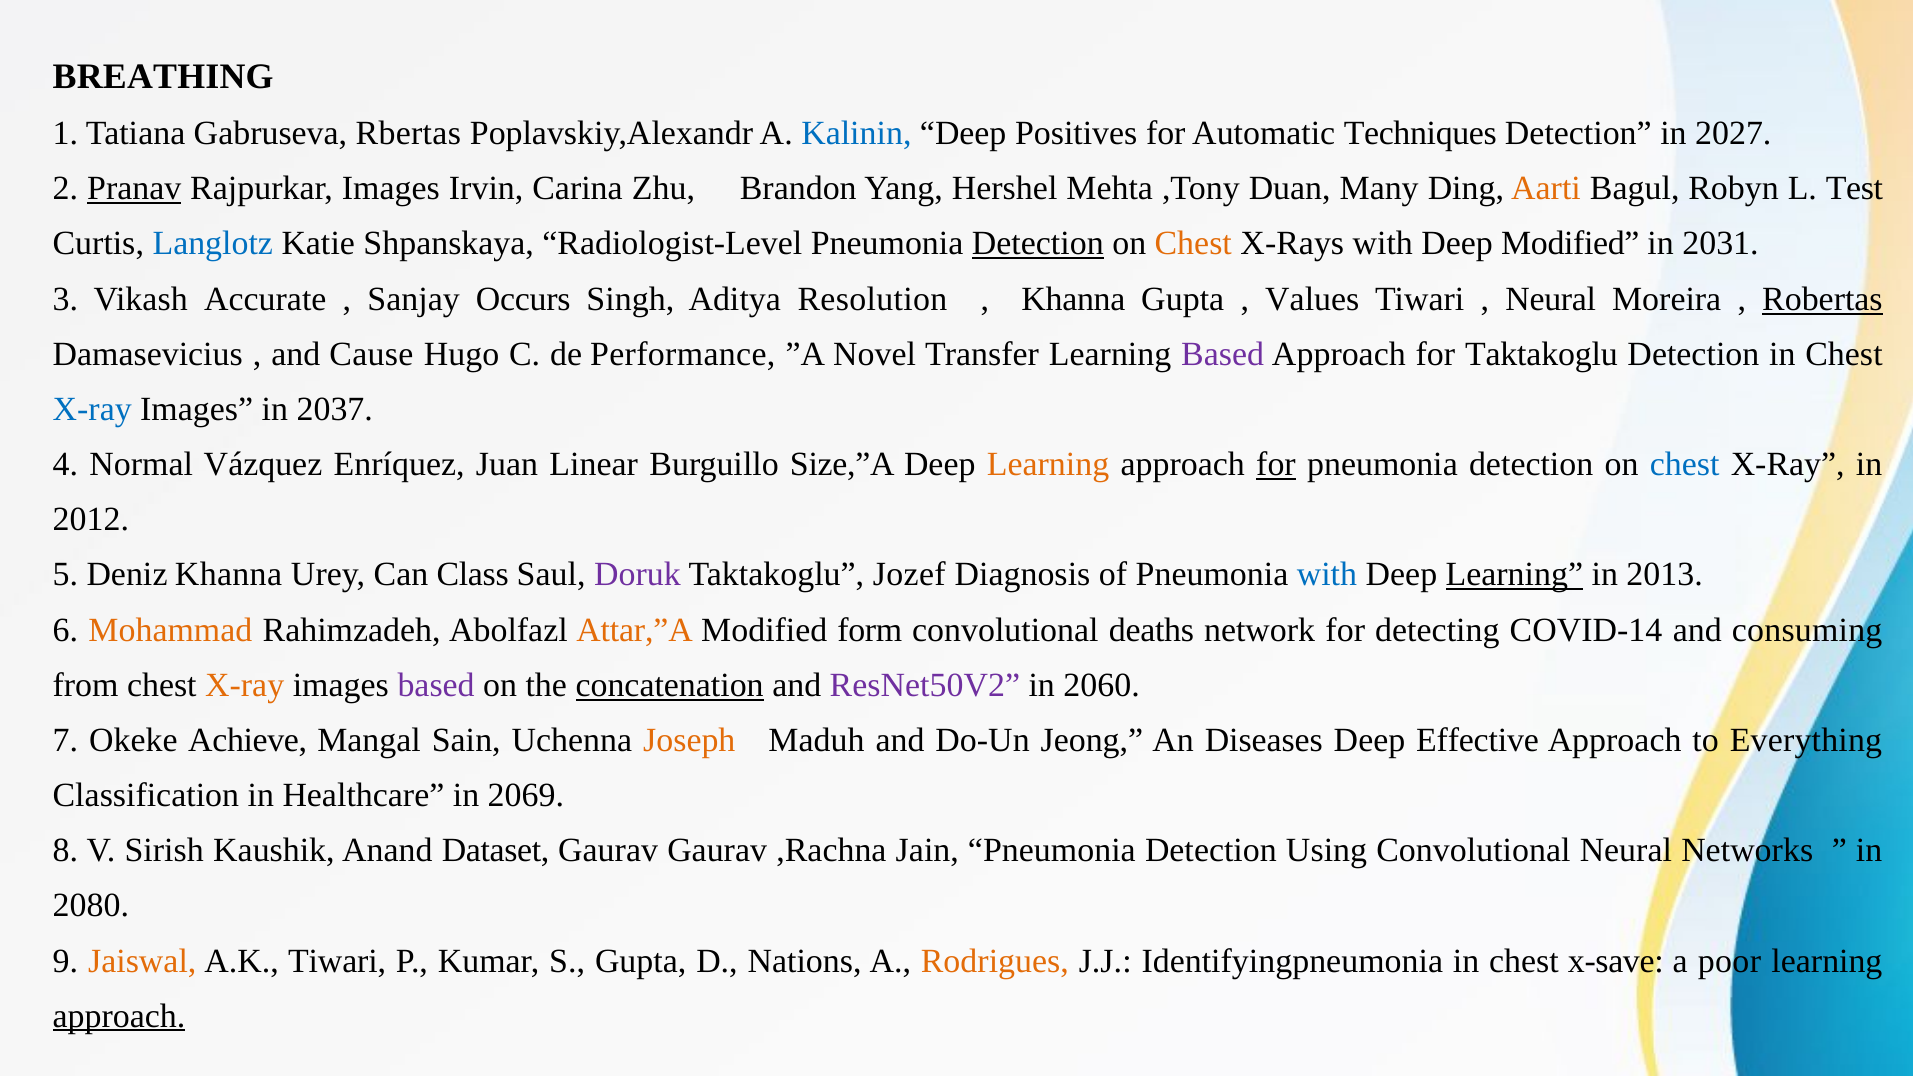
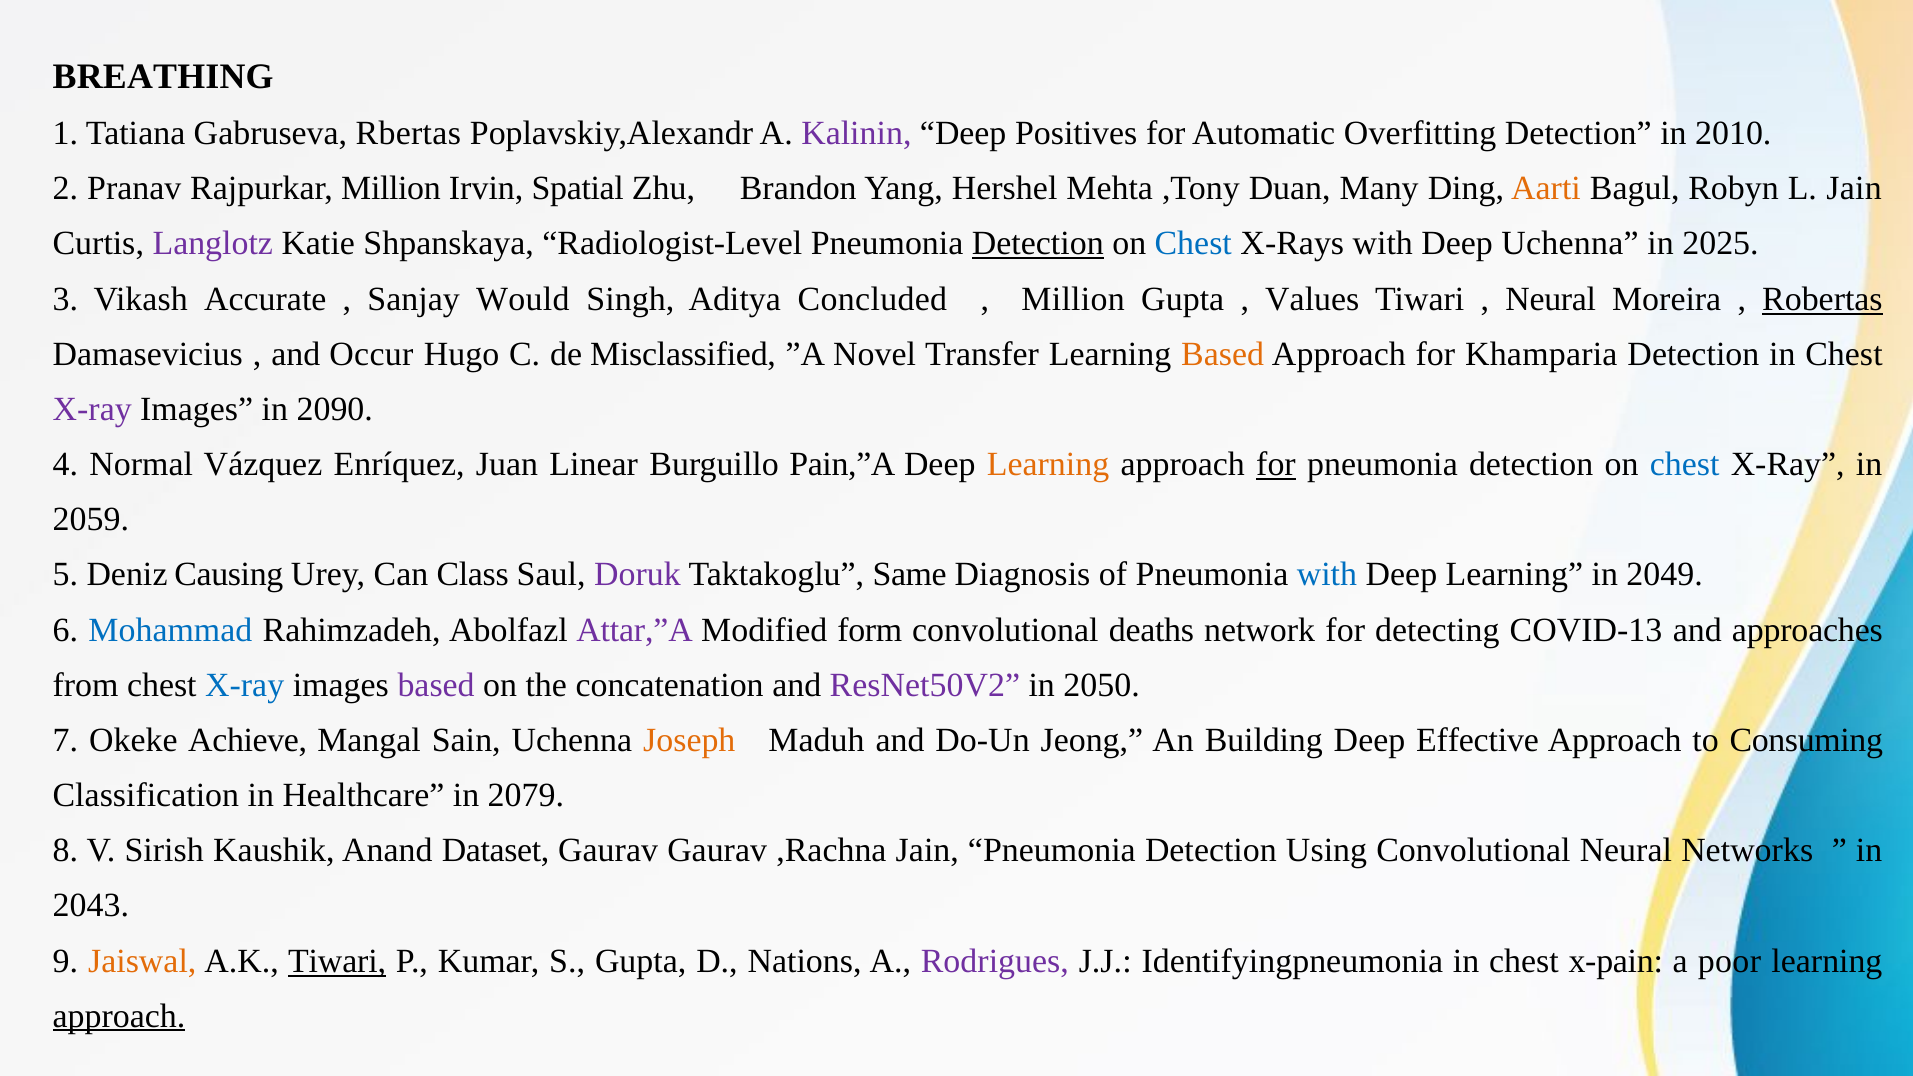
Kalinin colour: blue -> purple (856, 133)
Techniques: Techniques -> Overfitting (1420, 133)
2027: 2027 -> 2010 (1733, 133)
Pranav underline: present -> none (134, 189)
Rajpurkar Images: Images -> Million (391, 189)
Carina: Carina -> Spatial (578, 189)
L Test: Test -> Jain (1854, 189)
Langlotz colour: blue -> purple (213, 244)
Chest colour: orange -> blue (1193, 244)
Deep Modified: Modified -> Uchenna (1570, 244)
2031: 2031 -> 2025 (1721, 244)
Occurs: Occurs -> Would (523, 299)
Resolution: Resolution -> Concluded (872, 299)
Khanna: Khanna -> Million (1073, 299)
Cause: Cause -> Occur (371, 354)
Performance: Performance -> Misclassified (683, 354)
Based colour: purple -> orange (1223, 354)
for Taktakoglu: Taktakoglu -> Khamparia (1541, 354)
X-ray colour: blue -> purple (92, 409)
2037: 2037 -> 2090 (335, 409)
Size,”A: Size,”A -> Pain,”A (842, 464)
2012: 2012 -> 2059 (91, 519)
Deniz Khanna: Khanna -> Causing (229, 575)
Jozef: Jozef -> Same (910, 575)
Learning underline: present -> none (1514, 575)
2013: 2013 -> 2049 (1665, 575)
Mohammad colour: orange -> blue (170, 630)
Attar,”A colour: orange -> purple (635, 630)
COVID-14: COVID-14 -> COVID-13 (1586, 630)
consuming: consuming -> approaches (1807, 630)
X-ray colour: orange -> blue (245, 685)
concatenation underline: present -> none (670, 685)
2060: 2060 -> 2050 (1102, 685)
Diseases: Diseases -> Building (1264, 740)
Everything: Everything -> Consuming (1806, 740)
2069: 2069 -> 2079 (526, 795)
2080: 2080 -> 2043 (91, 906)
Tiwari underline: none -> present (337, 961)
Rodrigues colour: orange -> purple (995, 961)
x-save: x-save -> x-pain (1616, 961)
